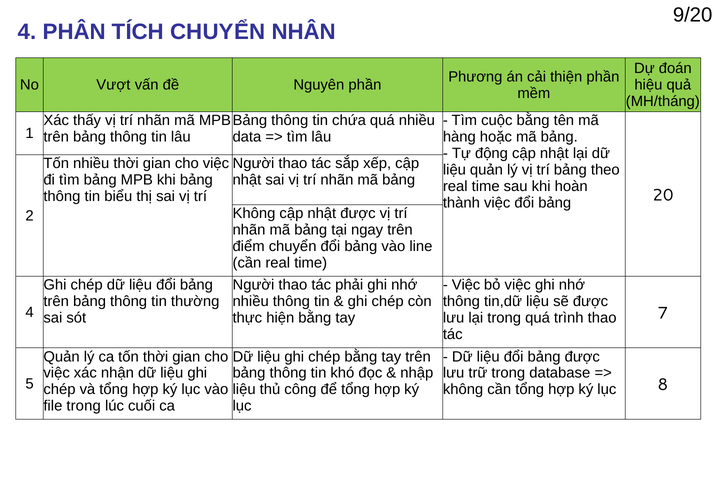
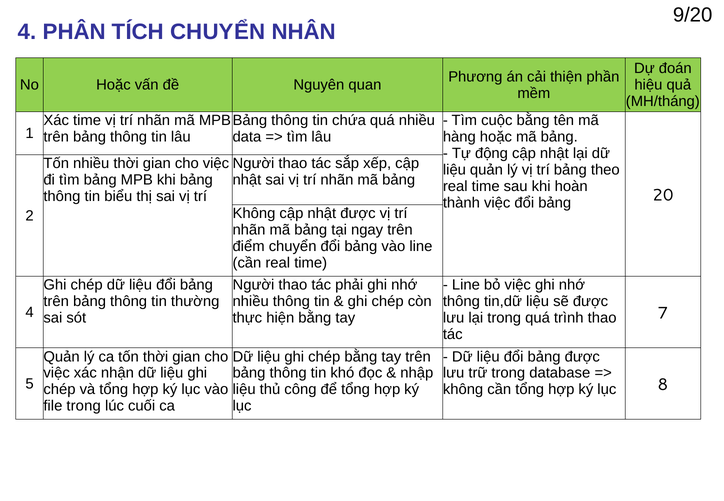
No Vượt: Vượt -> Hoặc (113, 85)
Nguyên phần: phần -> quan (365, 85)
Xác thấy: thấy -> time (87, 120)
Việc: Việc -> Line (466, 285)
